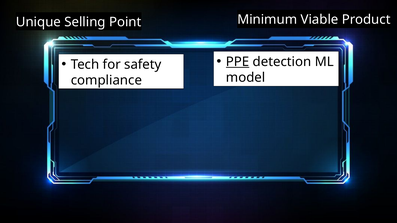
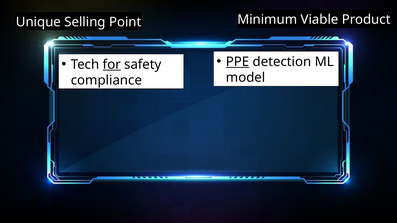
for underline: none -> present (112, 65)
